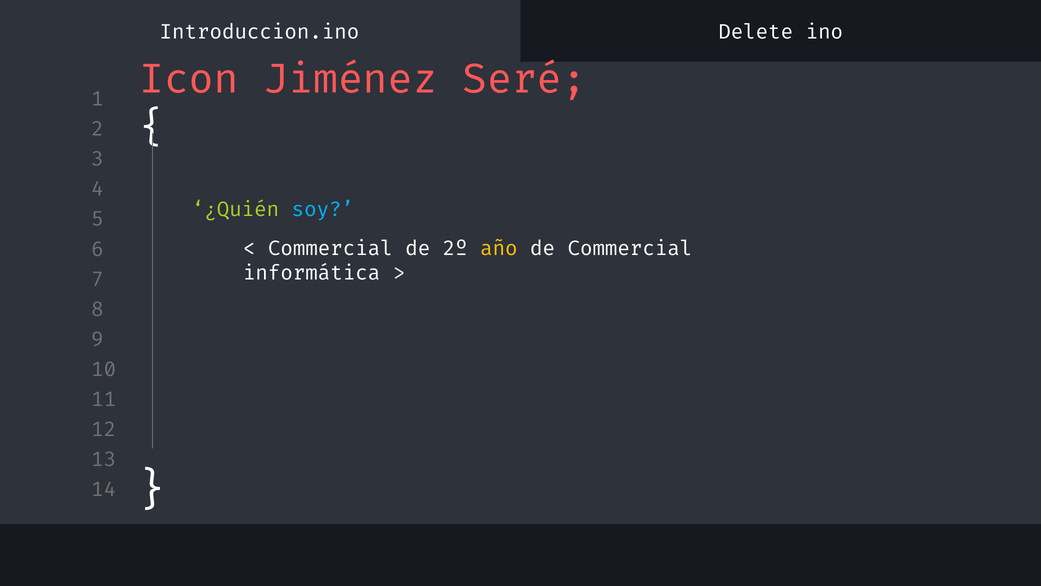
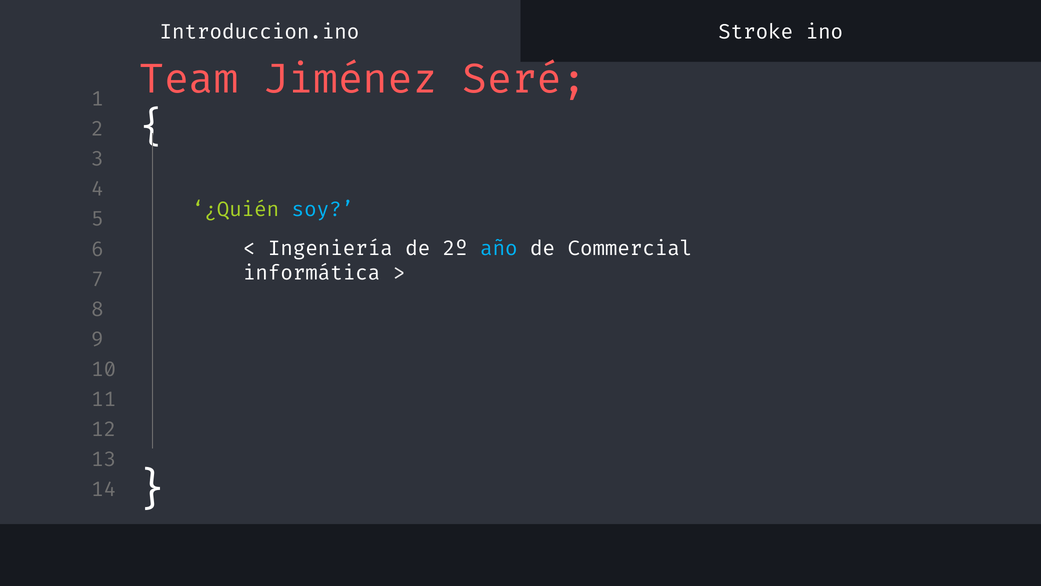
Delete.ino: Delete.ino -> Stroke.ino (781, 32)
Icon: Icon -> Team (189, 79)
Commercial: Commercial -> Ingeniería (330, 248)
año colour: yellow -> light blue (499, 248)
